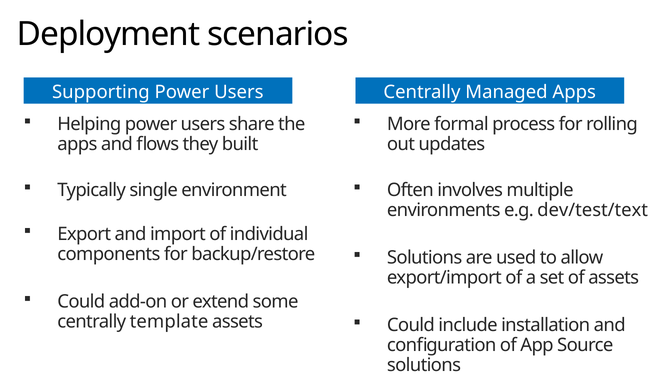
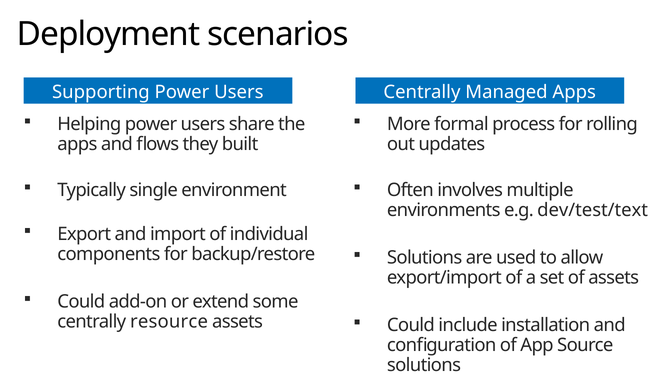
template: template -> resource (169, 322)
